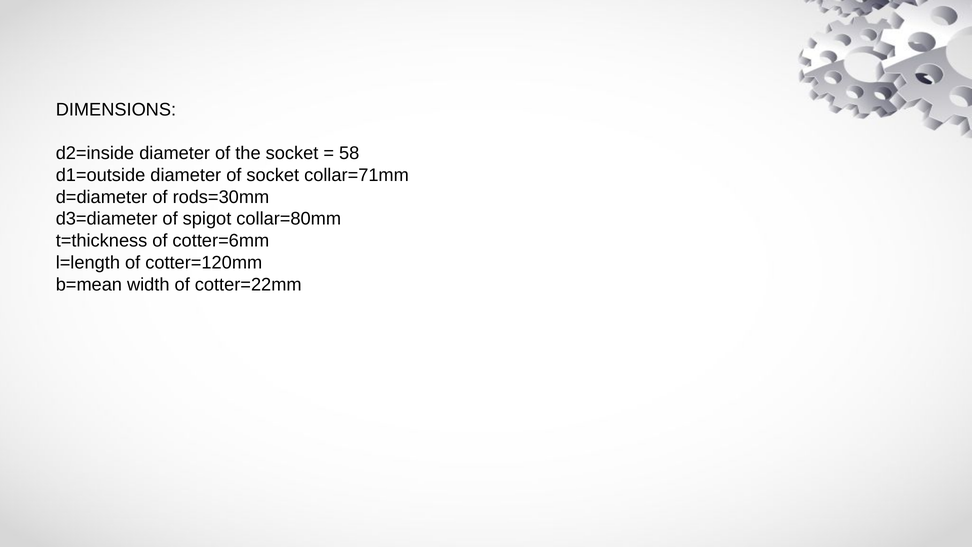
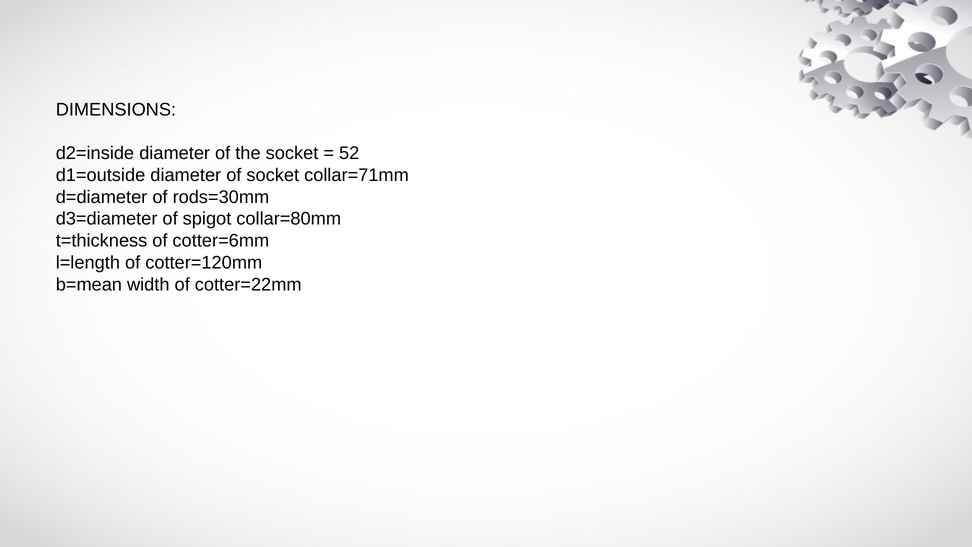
58: 58 -> 52 (349, 153)
